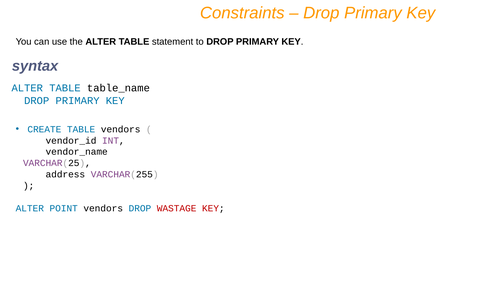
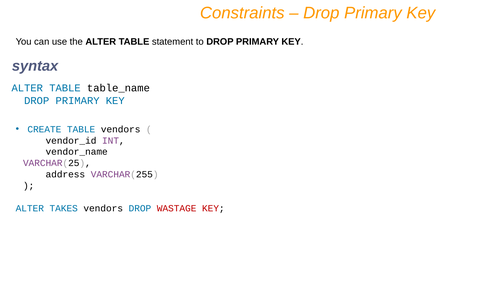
POINT: POINT -> TAKES (64, 209)
